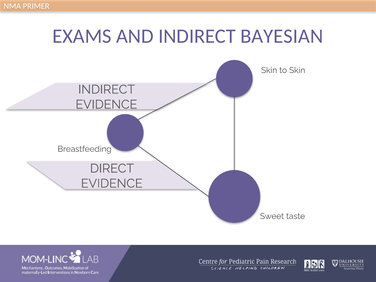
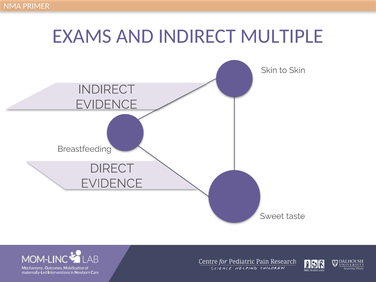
BAYESIAN: BAYESIAN -> MULTIPLE (282, 36)
